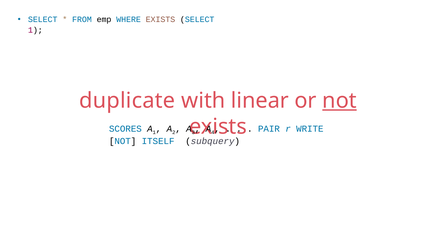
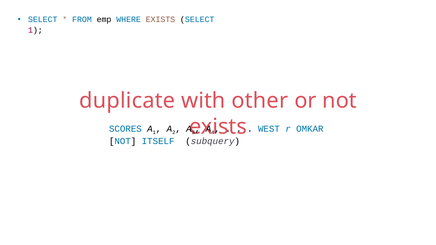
linear: linear -> other (260, 101)
not underline: present -> none (340, 101)
PAIR: PAIR -> WEST (269, 129)
WRITE: WRITE -> OMKAR (310, 129)
